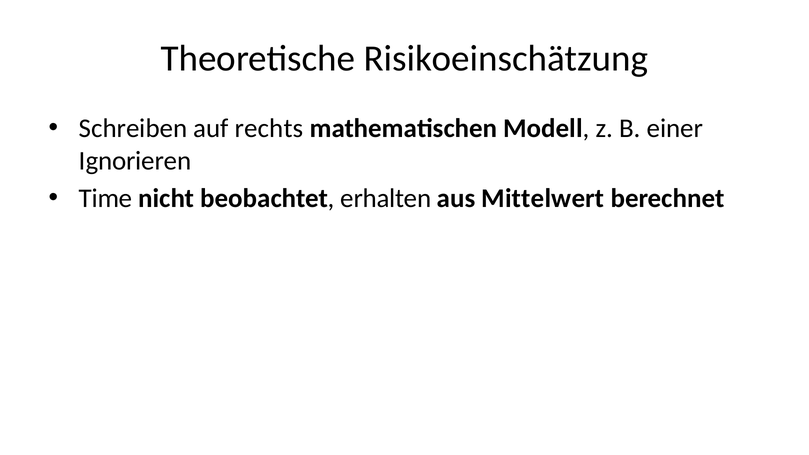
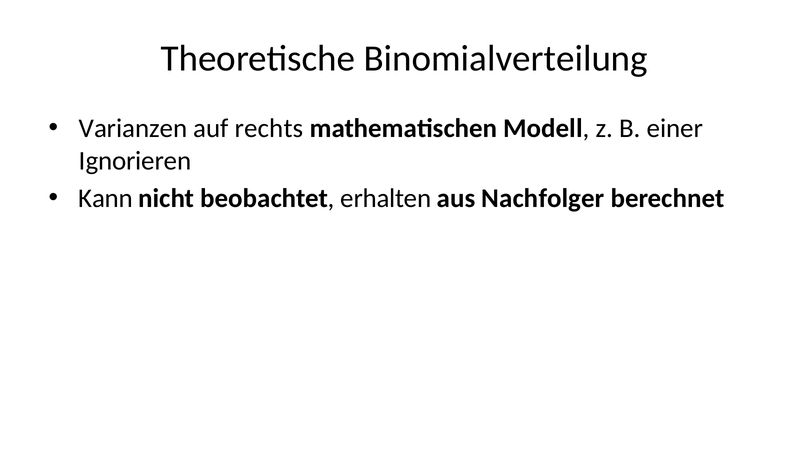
Risikoeinschätzung: Risikoeinschätzung -> Binomialverteilung (506, 59)
Schreiben: Schreiben -> Varianzen (133, 128)
Time: Time -> Kann (106, 198)
Mittelwert: Mittelwert -> Nachfolger (543, 198)
